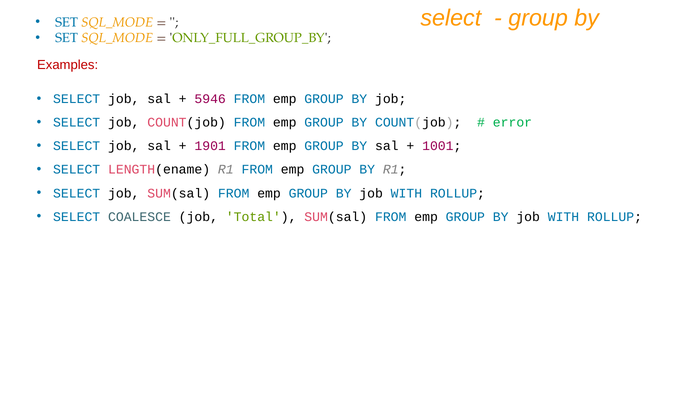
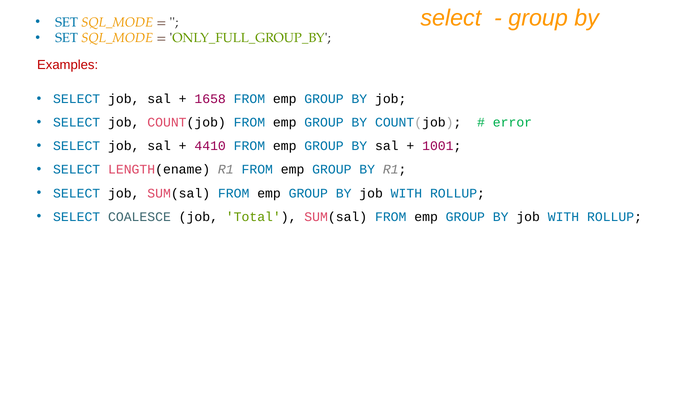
5946: 5946 -> 1658 (210, 99)
1901: 1901 -> 4410 (210, 146)
